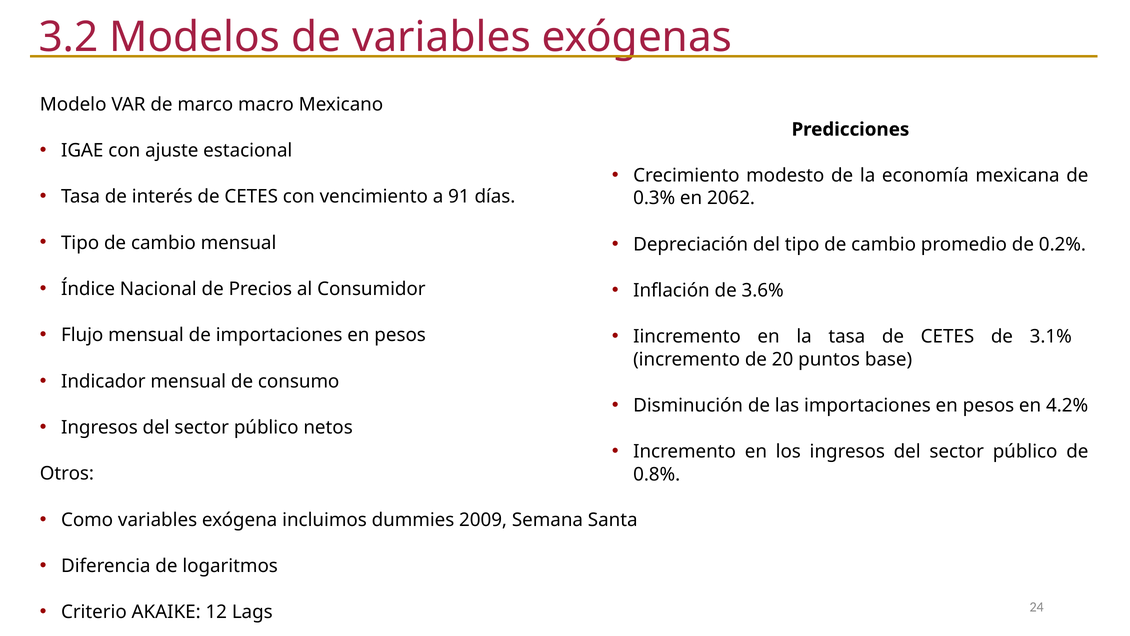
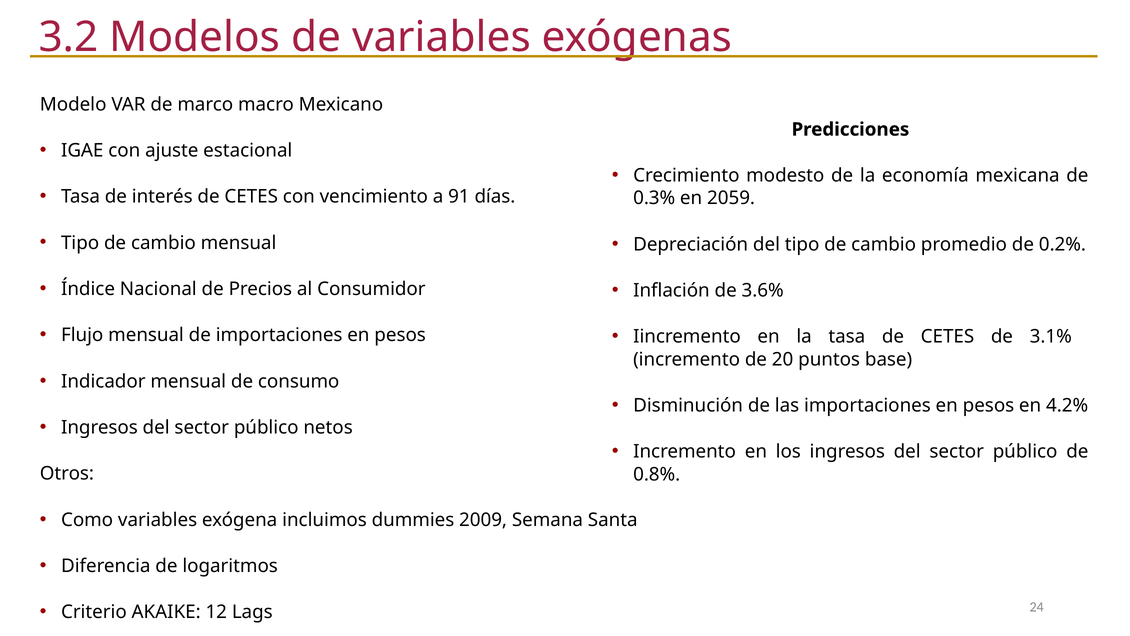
2062: 2062 -> 2059 (731, 198)
